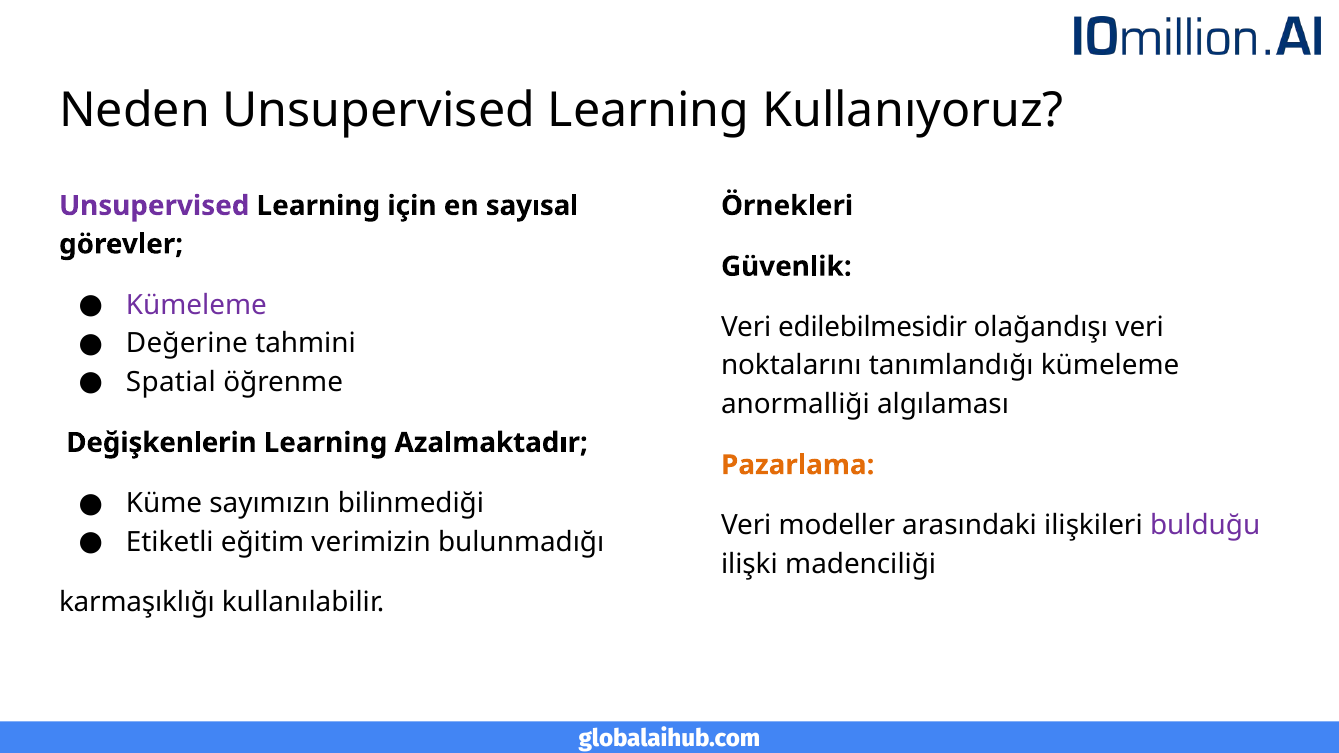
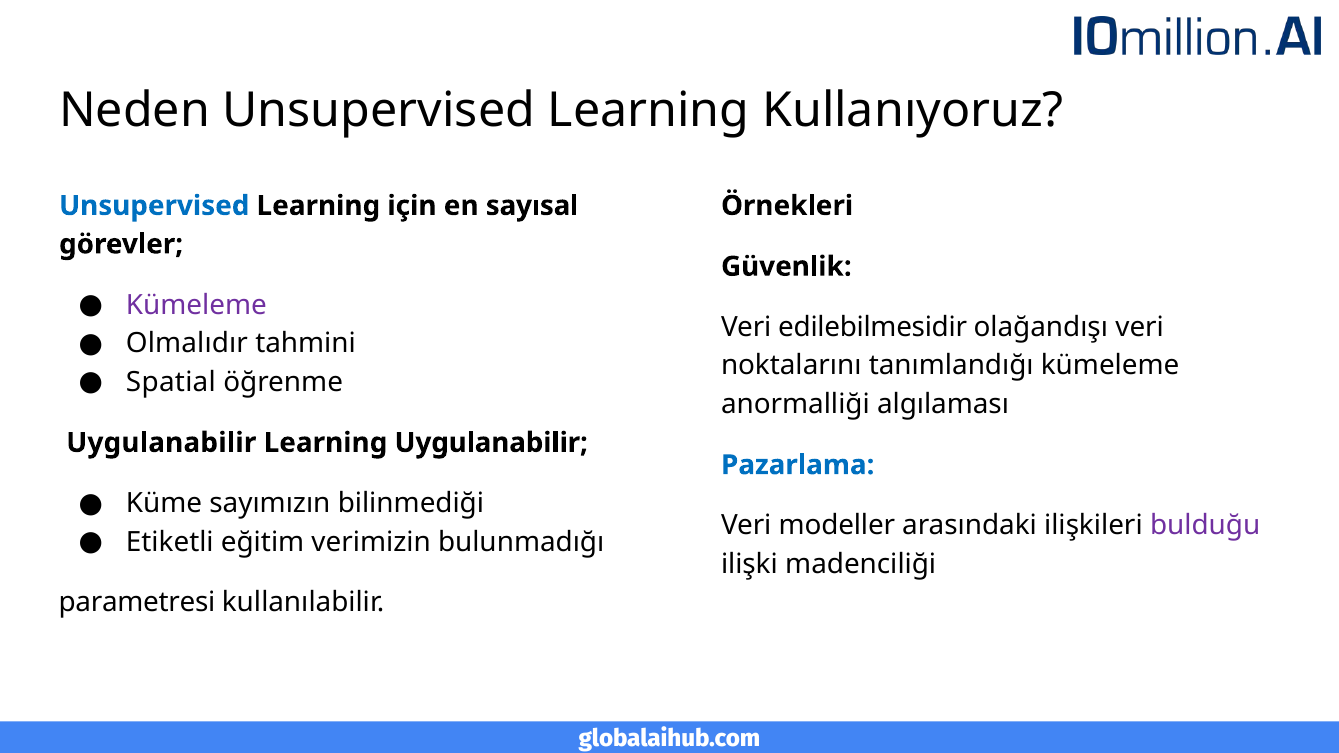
Unsupervised colour: purple -> blue (154, 206)
Değerine: Değerine -> Olmalıdır (187, 344)
Değişkenlerin: Değişkenlerin -> Uygulanabilir (161, 443)
Learning Azalmaktadır: Azalmaktadır -> Uygulanabilir (491, 443)
Pazarlama colour: orange -> blue (798, 465)
karmaşıklığı: karmaşıklığı -> parametresi (137, 603)
